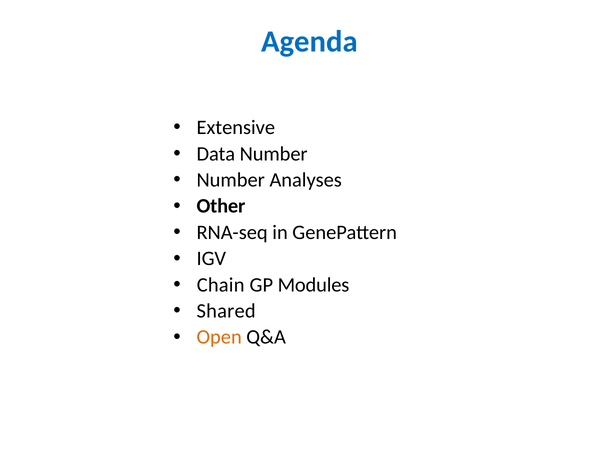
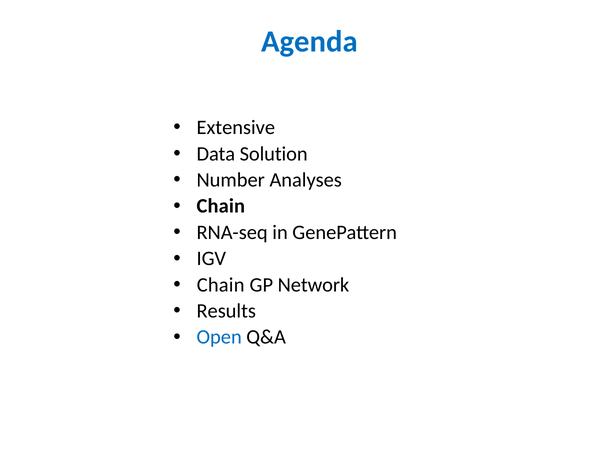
Data Number: Number -> Solution (274, 154)
Other: Other -> Chain (221, 206)
Modules: Modules -> Network (313, 284)
Shared: Shared -> Results (226, 311)
Open colour: orange -> blue (219, 337)
